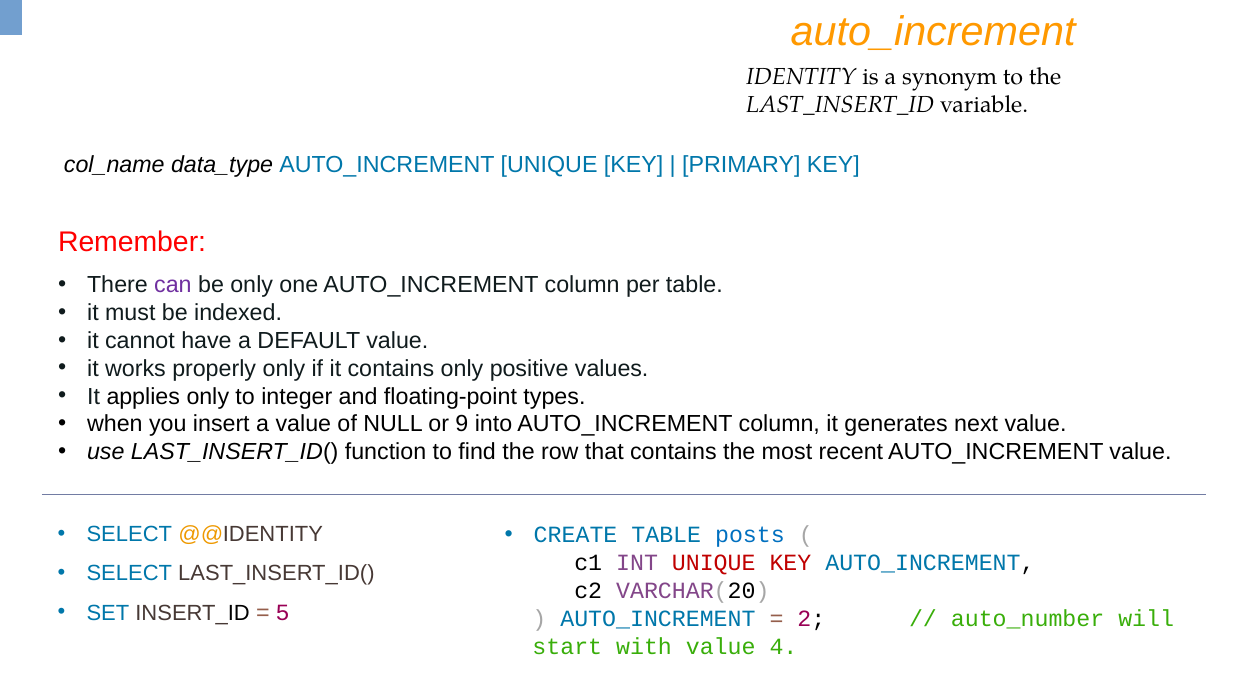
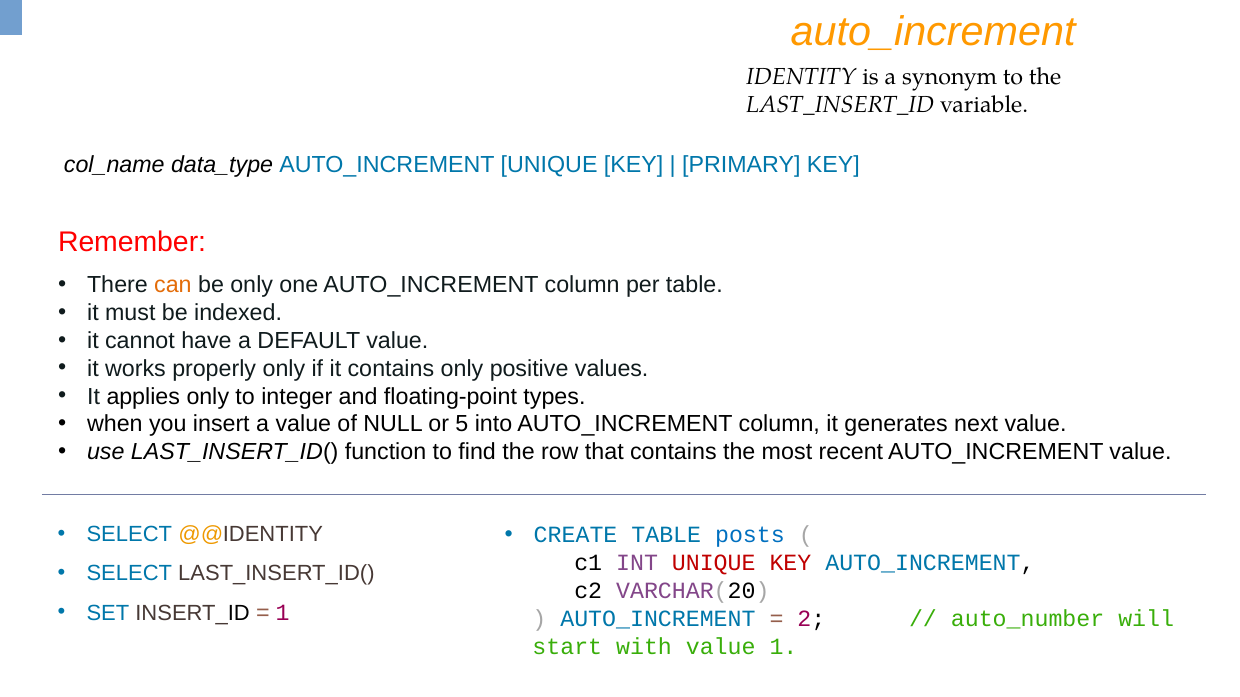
can colour: purple -> orange (173, 285)
9: 9 -> 5 (462, 425)
5: 5 -> 1 (282, 613)
value 4: 4 -> 1 (783, 647)
